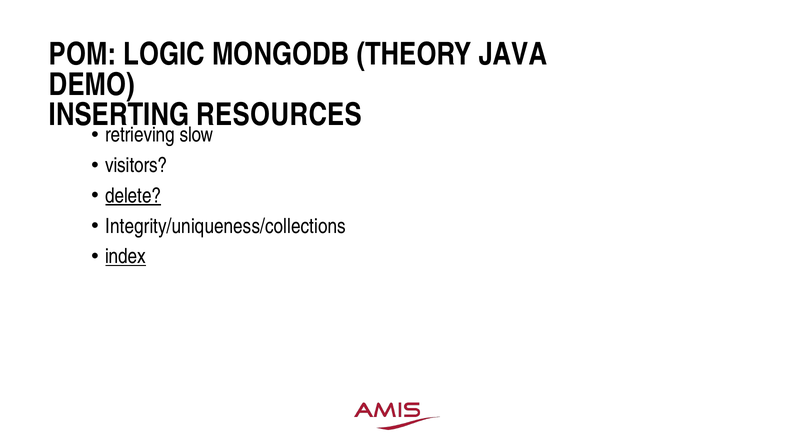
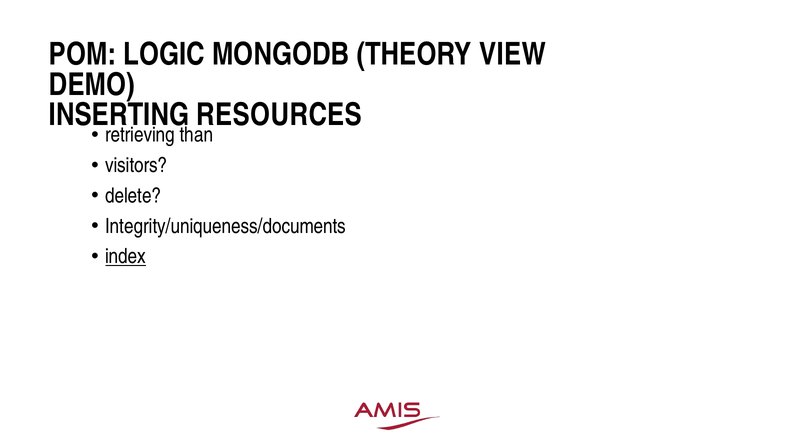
JAVA: JAVA -> VIEW (513, 54)
slow: slow -> than (196, 135)
delete underline: present -> none (133, 196)
Integrity/uniqueness/collections: Integrity/uniqueness/collections -> Integrity/uniqueness/documents (226, 226)
